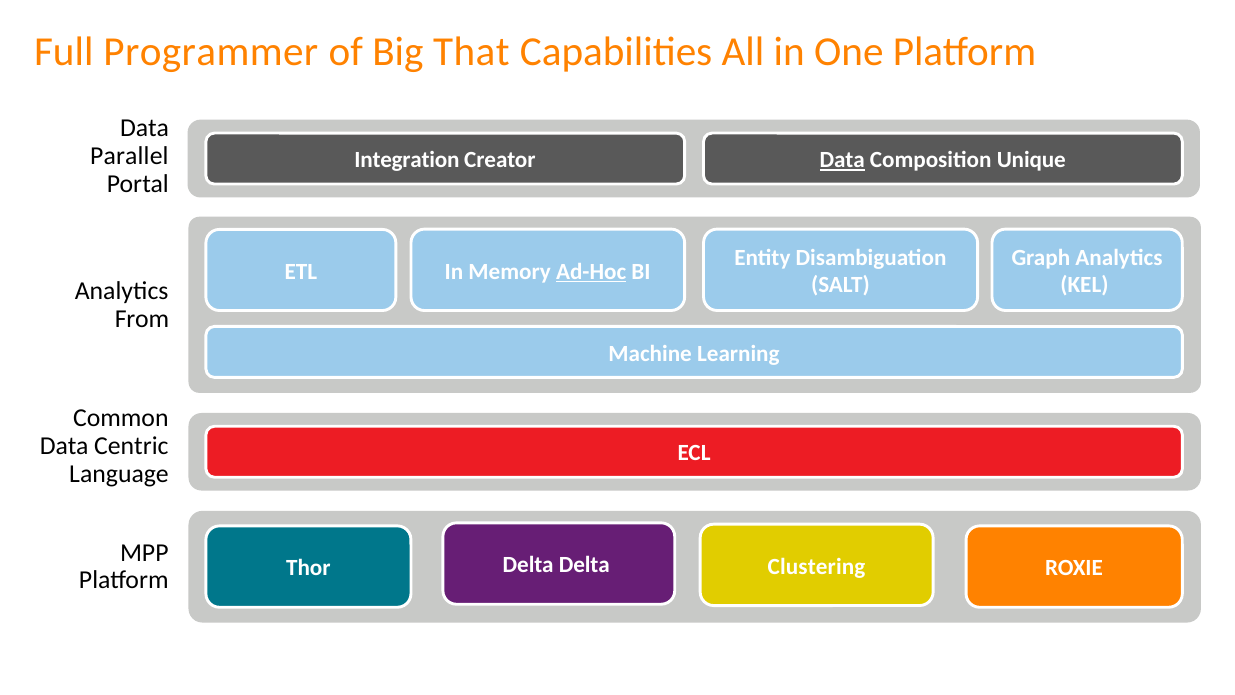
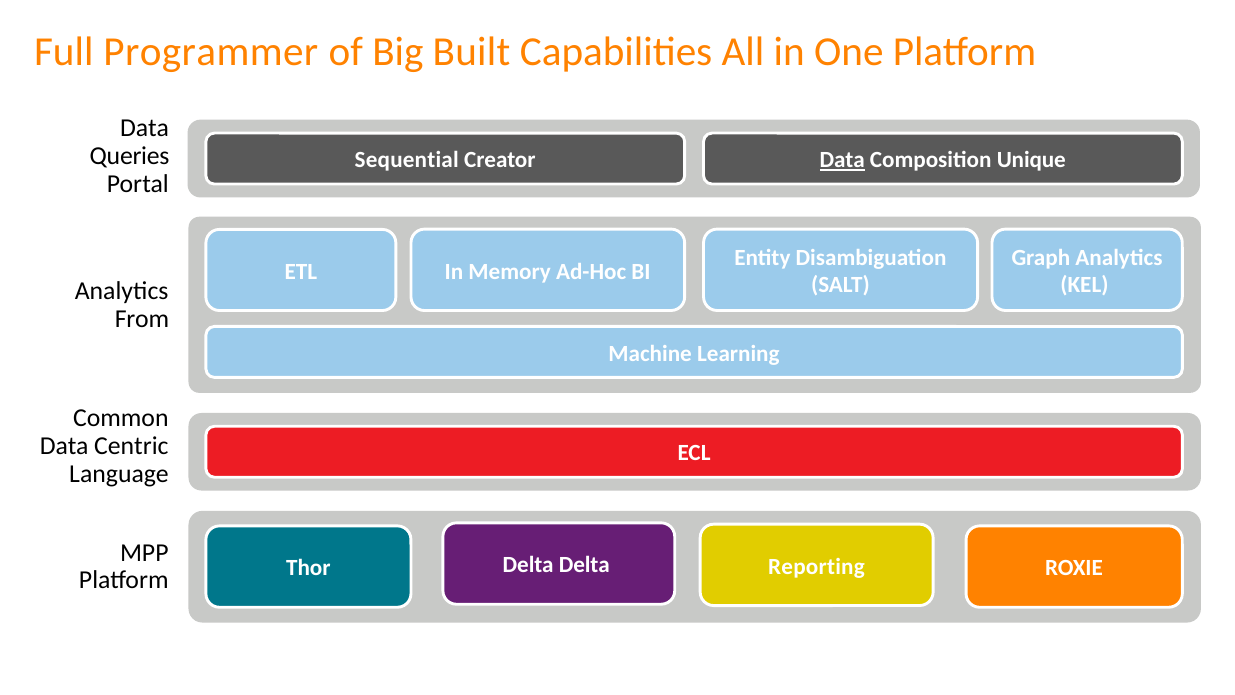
That: That -> Built (472, 52)
Parallel: Parallel -> Queries (130, 156)
Integration: Integration -> Sequential (407, 160)
Ad-Hoc underline: present -> none (591, 271)
Clustering: Clustering -> Reporting (816, 566)
